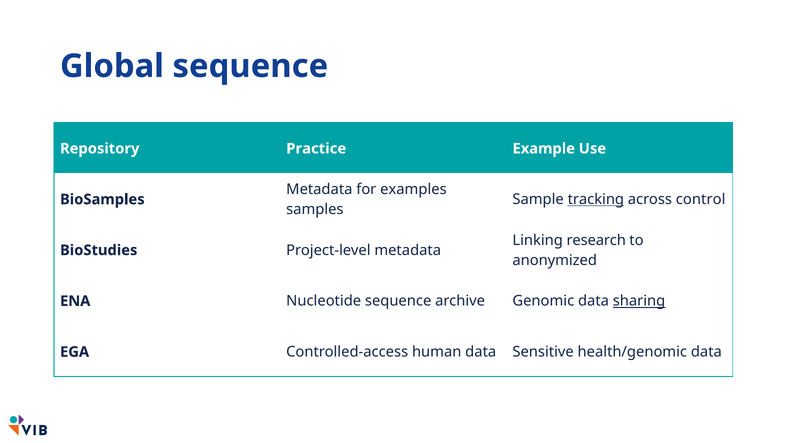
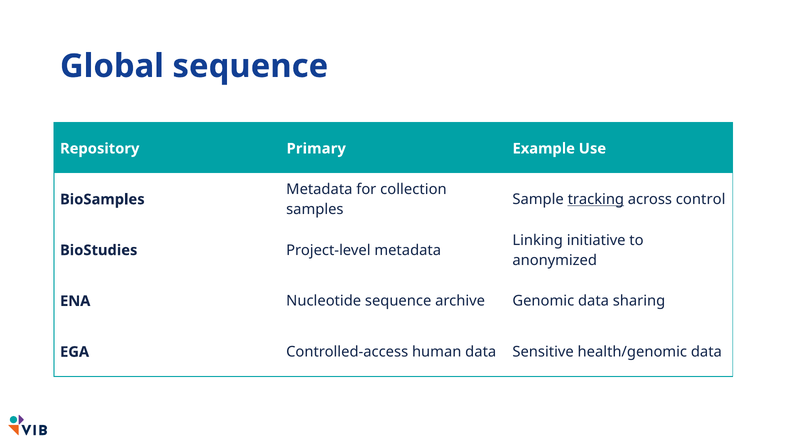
Practice: Practice -> Primary (316, 148)
examples: examples -> collection (413, 189)
research: research -> initiative (596, 240)
sharing underline: present -> none (639, 301)
